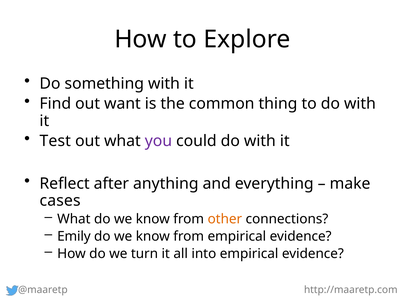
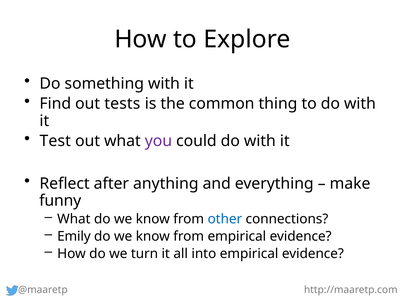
want: want -> tests (122, 104)
cases: cases -> funny (60, 200)
other colour: orange -> blue (225, 219)
